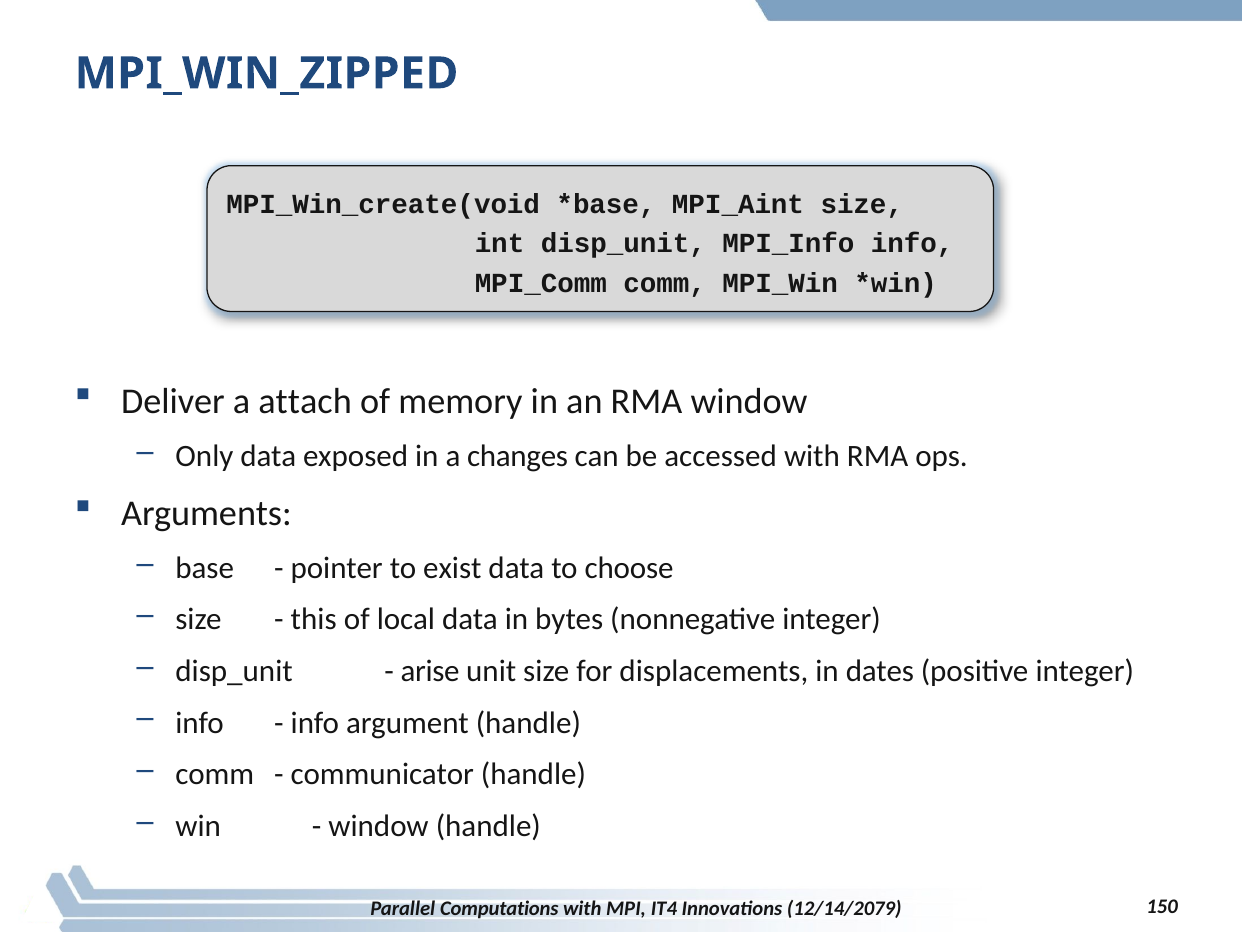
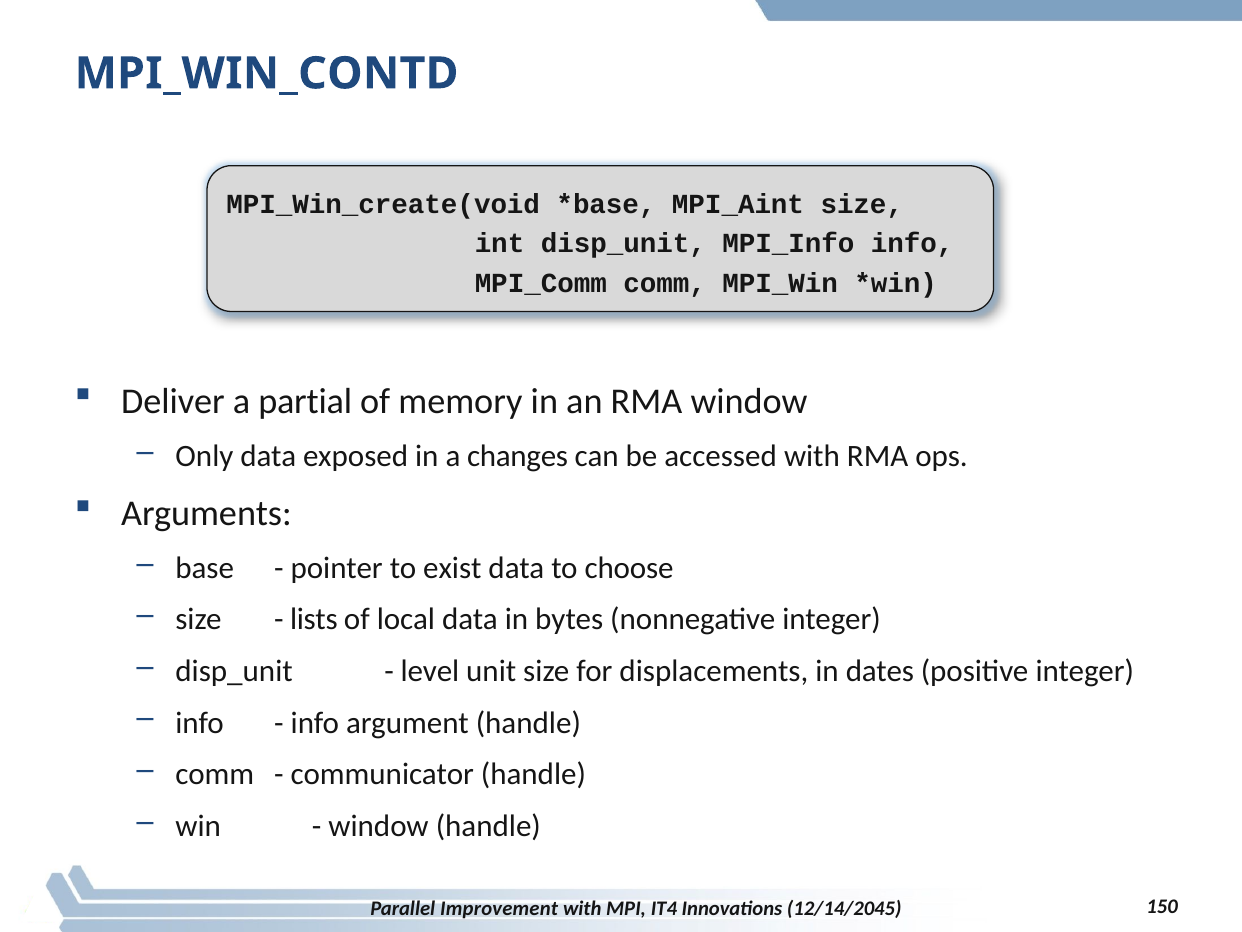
MPI_WIN_ZIPPED: MPI_WIN_ZIPPED -> MPI_WIN_CONTD (266, 74)
attach: attach -> partial (305, 401)
this: this -> lists (314, 619)
arise: arise -> level (430, 671)
Computations: Computations -> Improvement (499, 908)
12/14/2079: 12/14/2079 -> 12/14/2045 (844, 908)
